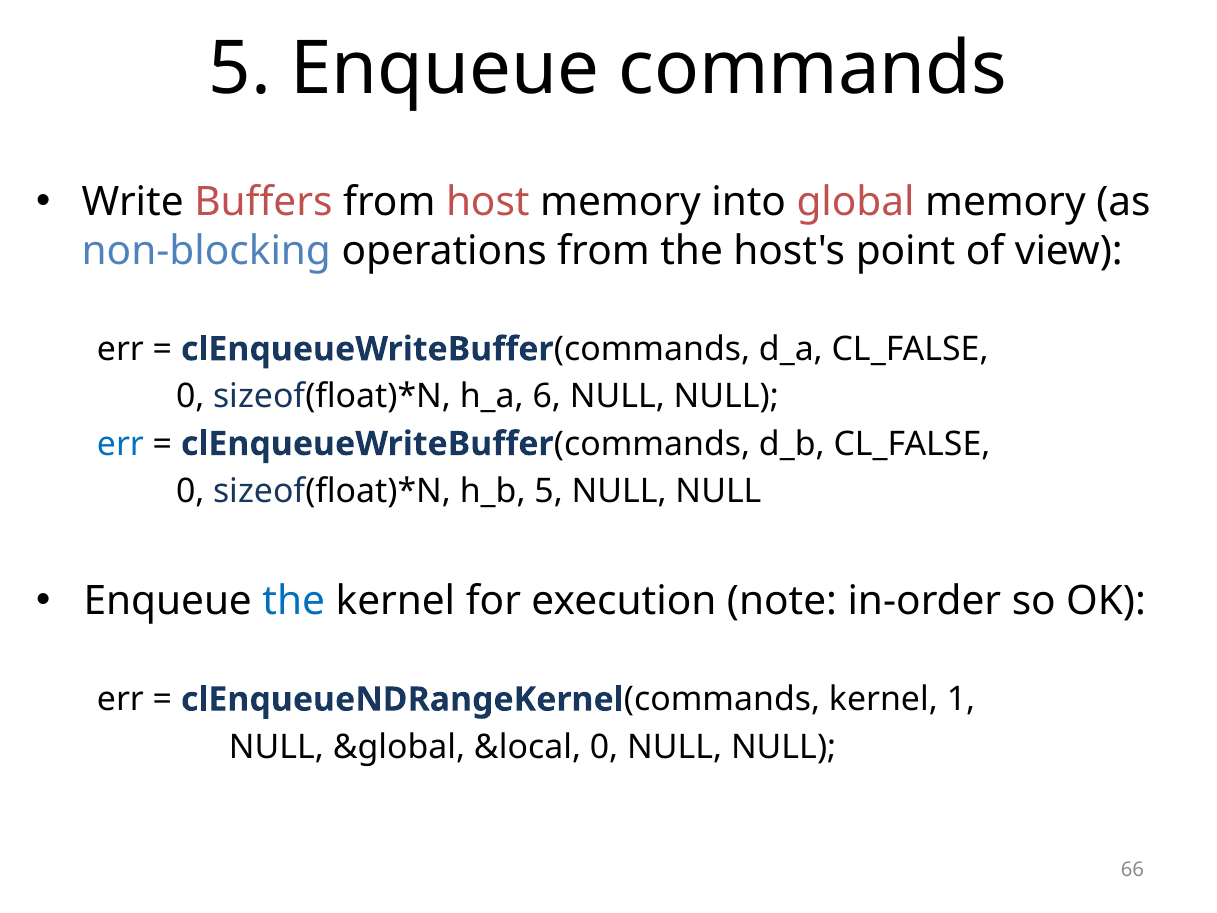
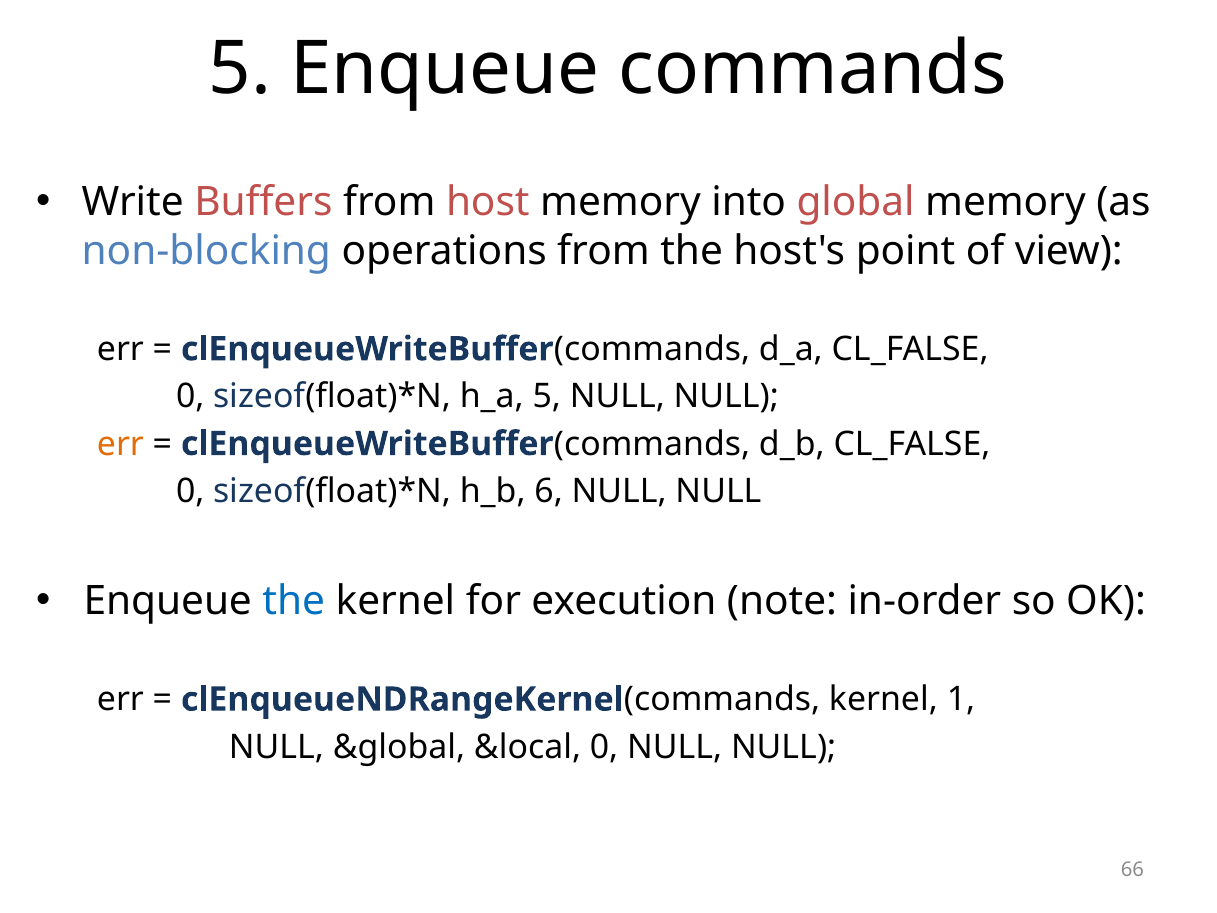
h_a 6: 6 -> 5 (547, 396)
err colour: blue -> orange (120, 444)
h_b 5: 5 -> 6 (549, 491)
